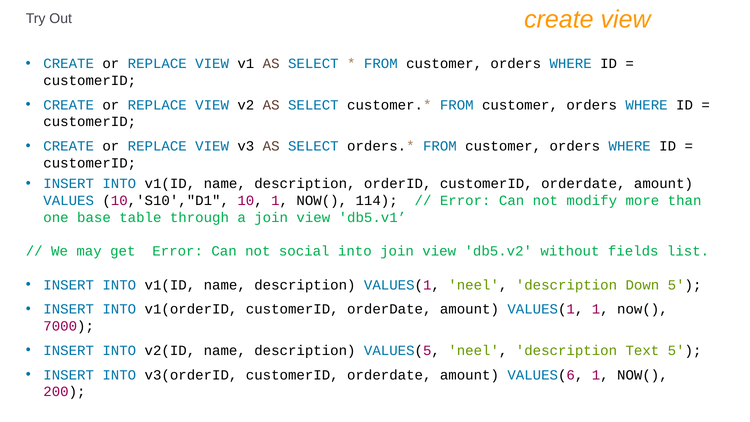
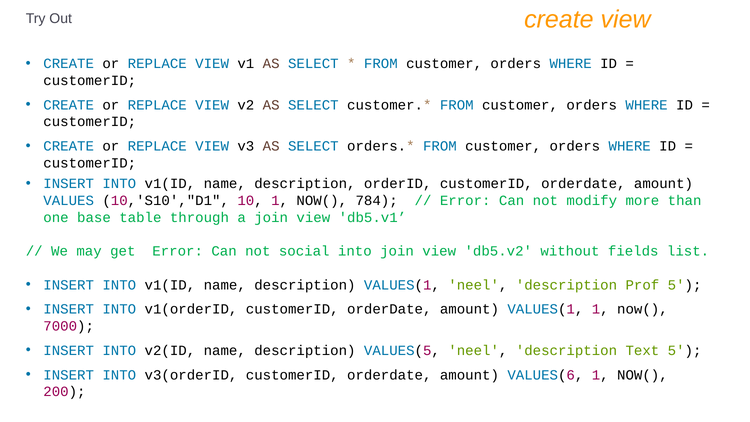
114: 114 -> 784 (377, 200)
Down: Down -> Prof (642, 285)
